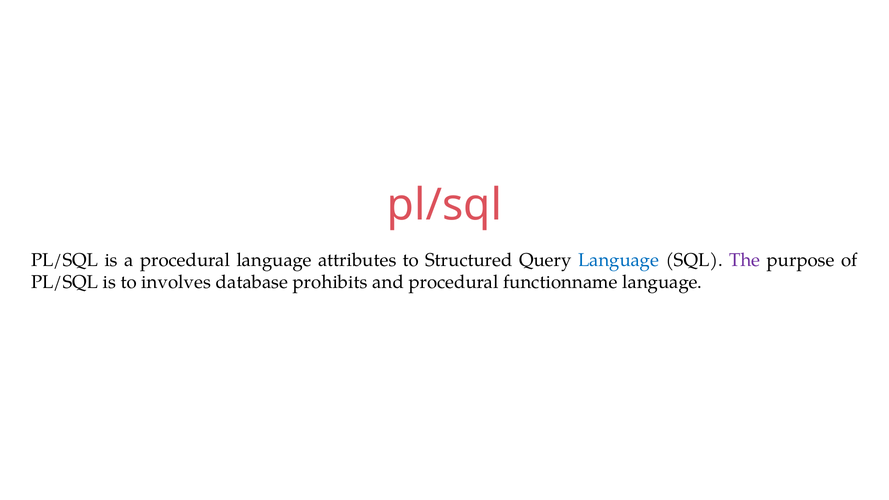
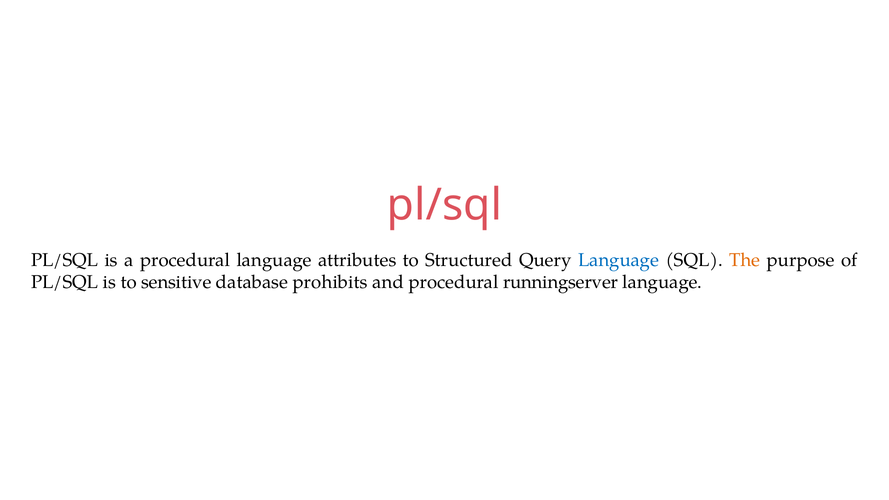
The colour: purple -> orange (745, 260)
involves: involves -> sensitive (176, 282)
functionname: functionname -> runningserver (561, 282)
